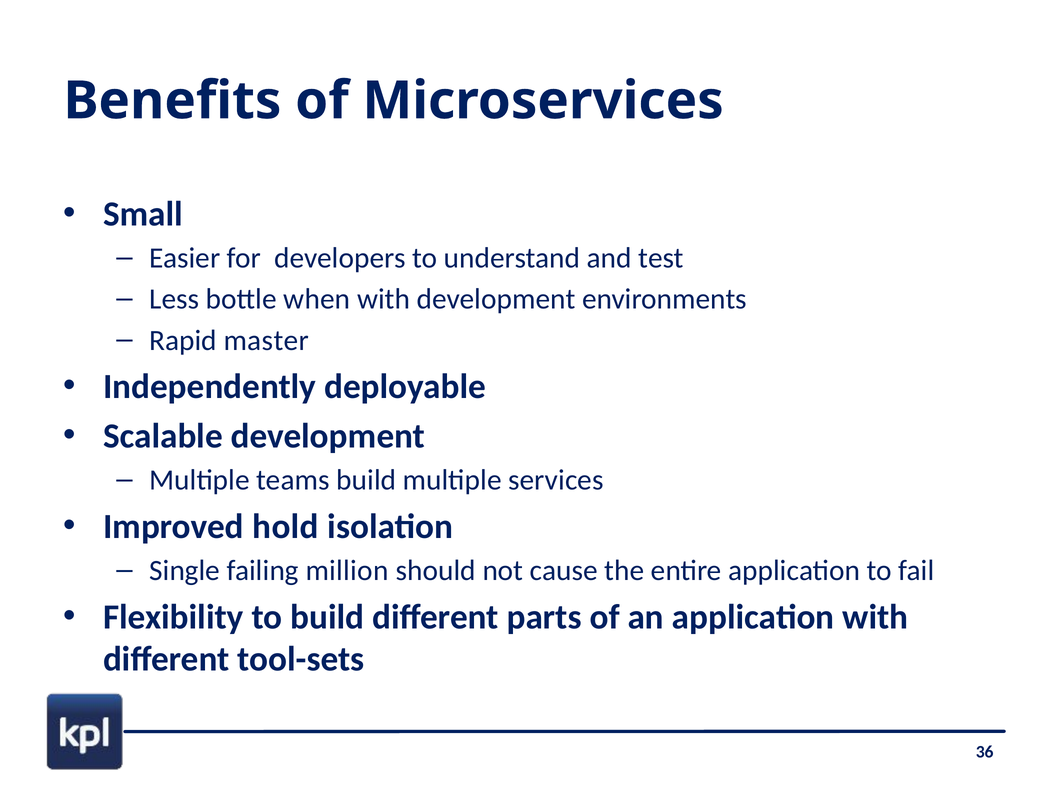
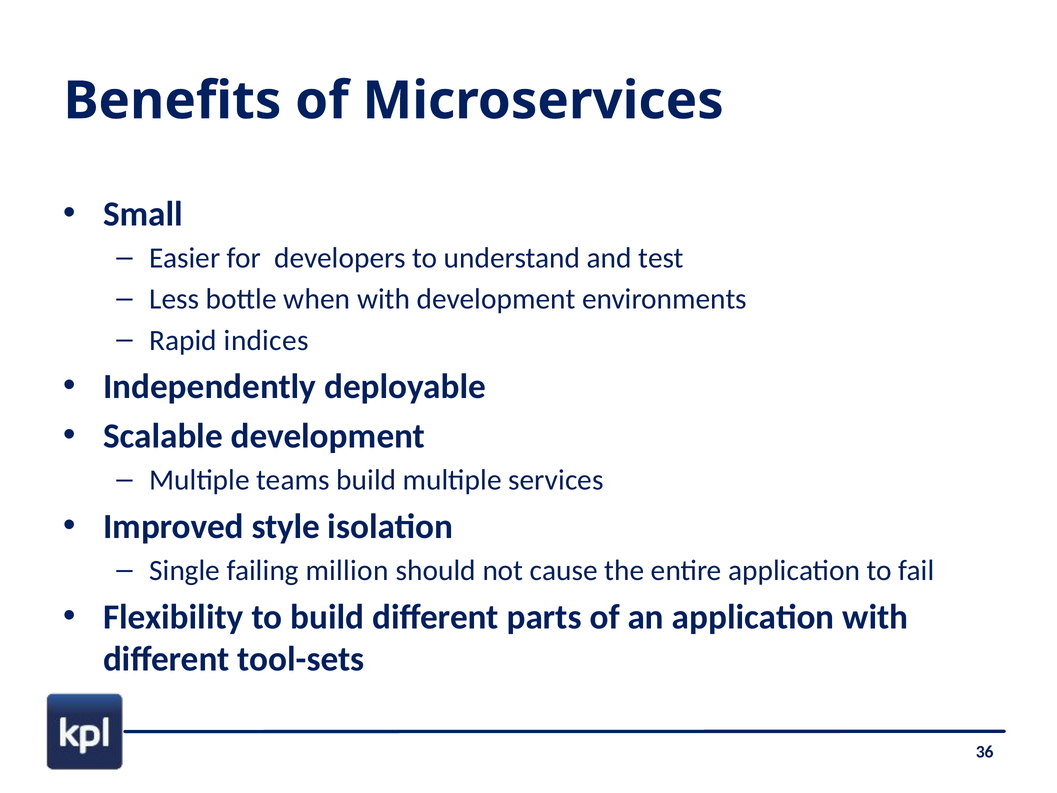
master: master -> indices (266, 340)
hold: hold -> style (286, 526)
